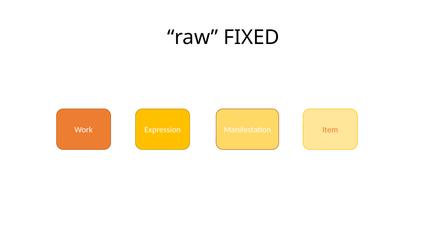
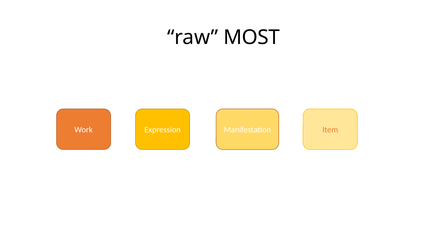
FIXED: FIXED -> MOST (252, 38)
